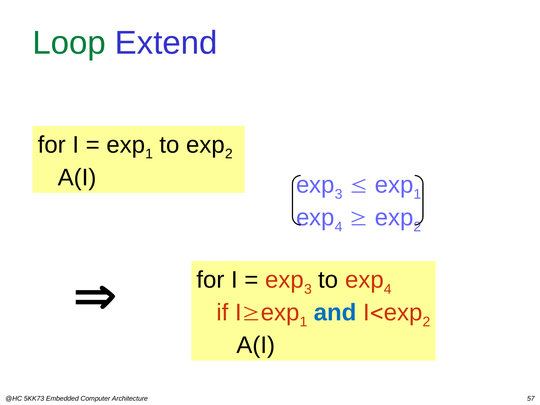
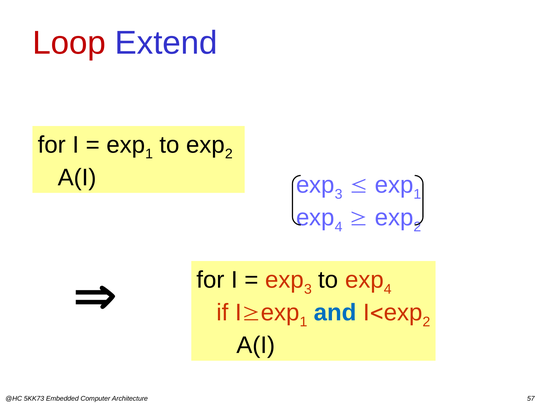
Loop colour: green -> red (69, 43)
